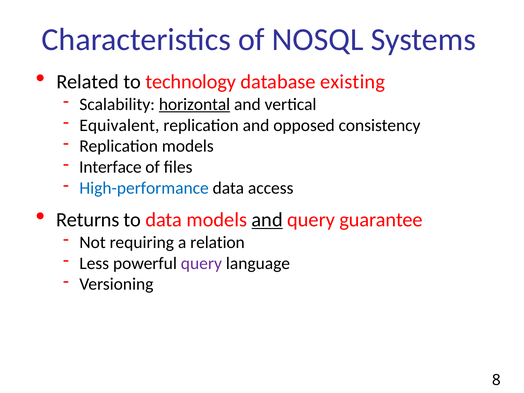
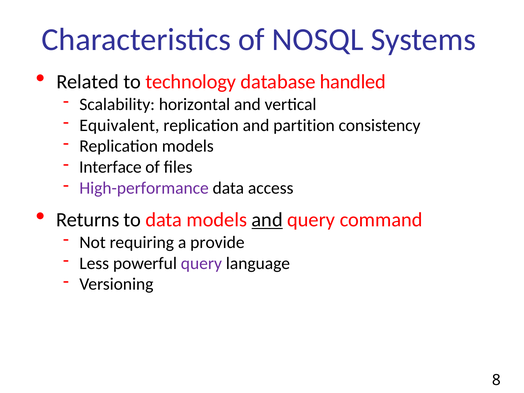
existing: existing -> handled (353, 82)
horizontal underline: present -> none (195, 104)
opposed: opposed -> partition (304, 125)
High-performance colour: blue -> purple (144, 188)
guarantee: guarantee -> command (381, 220)
relation: relation -> provide (217, 242)
